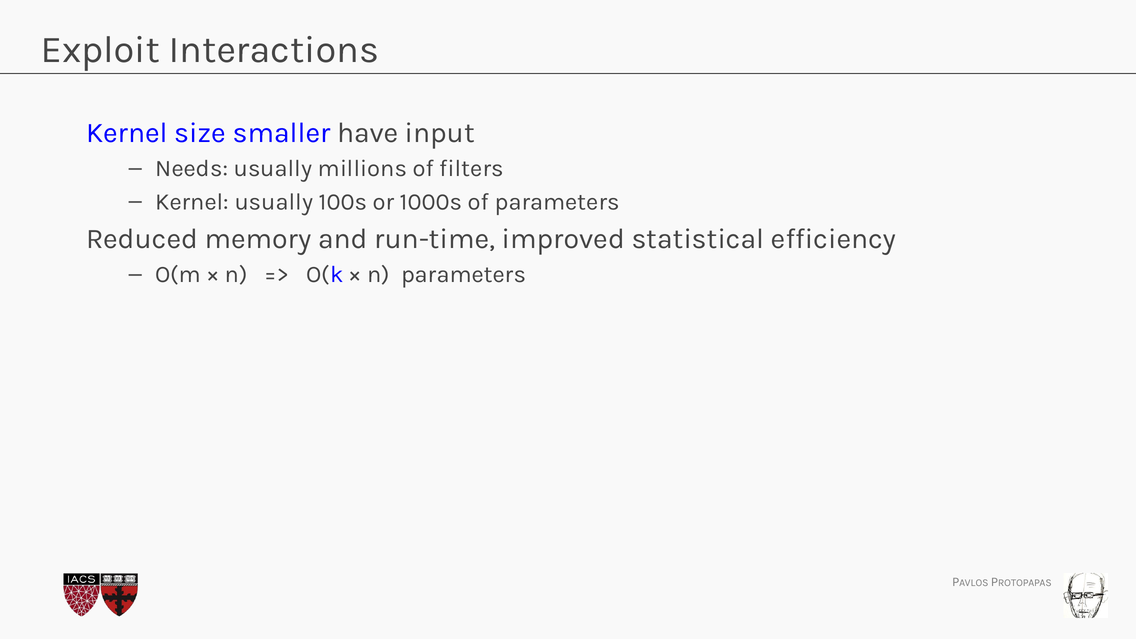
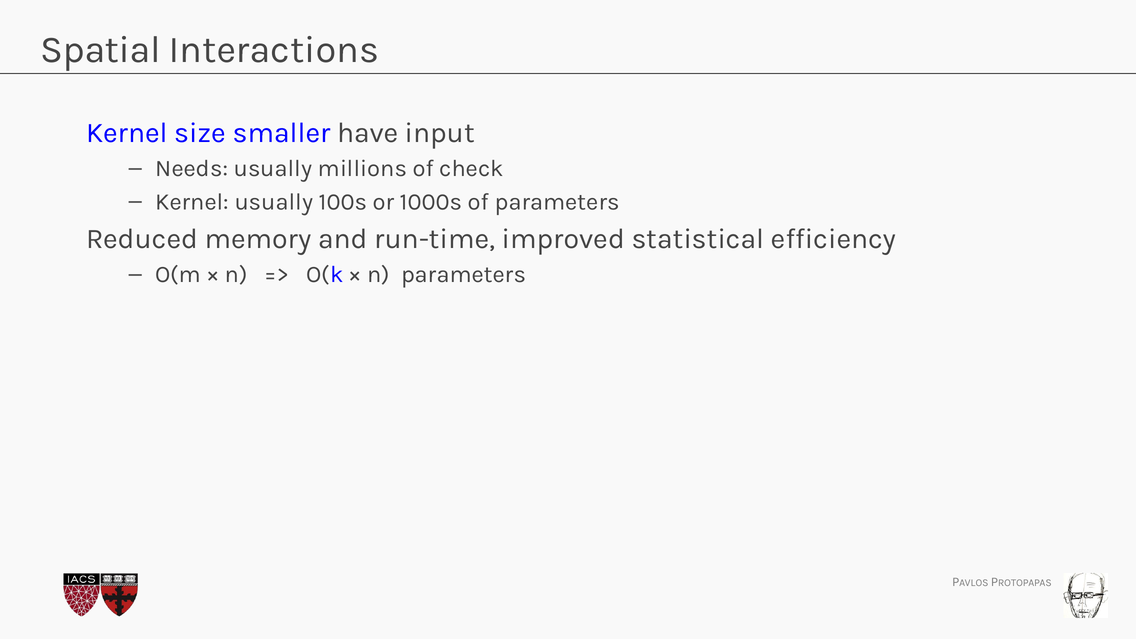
Exploit: Exploit -> Spatial (101, 50)
filters: filters -> check (471, 169)
